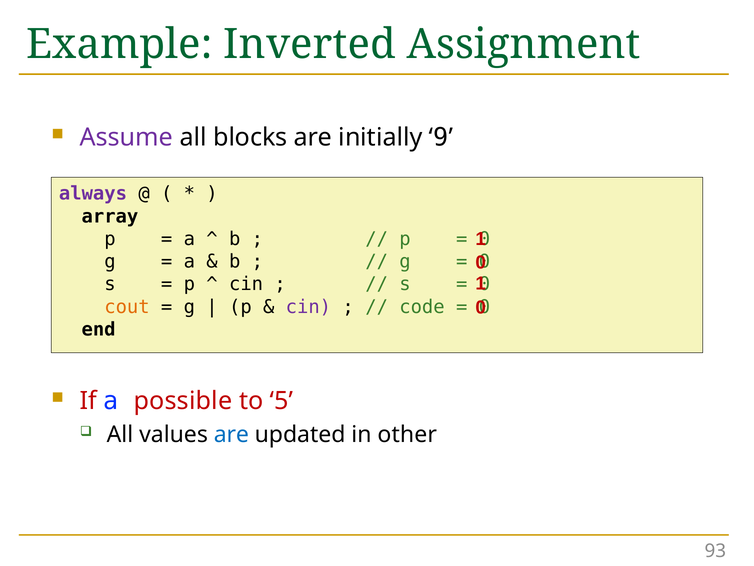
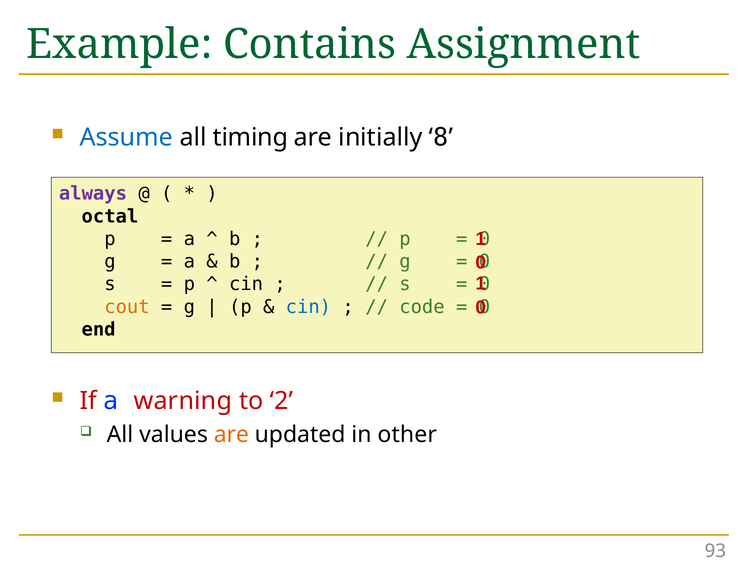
Inverted: Inverted -> Contains (310, 44)
Assume colour: purple -> blue (126, 137)
blocks: blocks -> timing (250, 137)
9: 9 -> 8 (441, 137)
array: array -> octal (110, 216)
cin colour: purple -> blue (308, 307)
possible: possible -> warning (183, 401)
5: 5 -> 2 (281, 401)
are colour: blue -> orange (231, 434)
